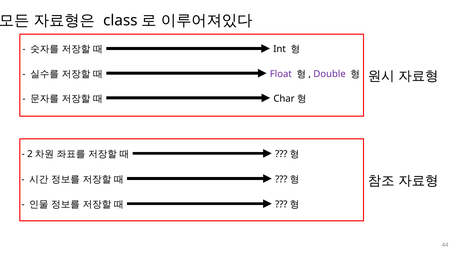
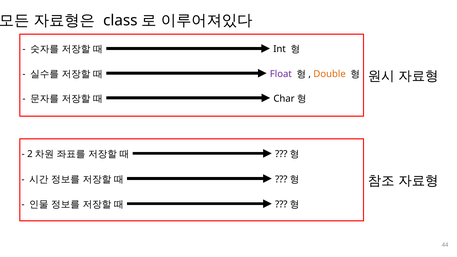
Double colour: purple -> orange (330, 74)
